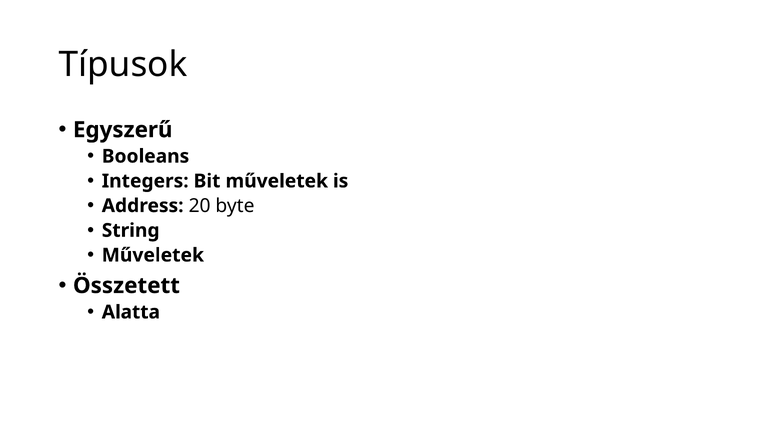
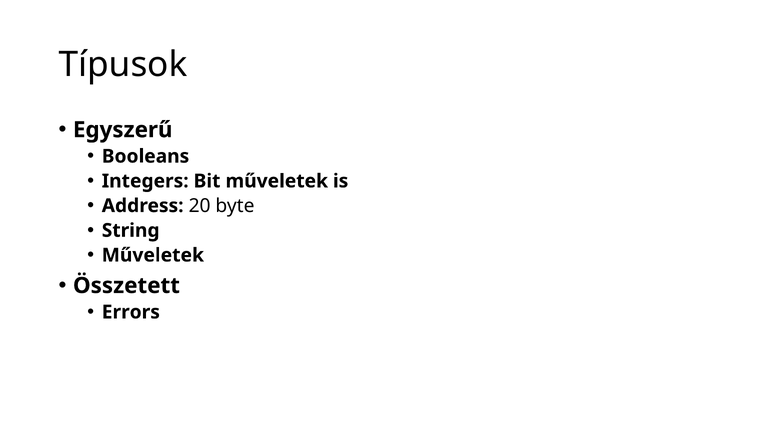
Alatta: Alatta -> Errors (131, 312)
